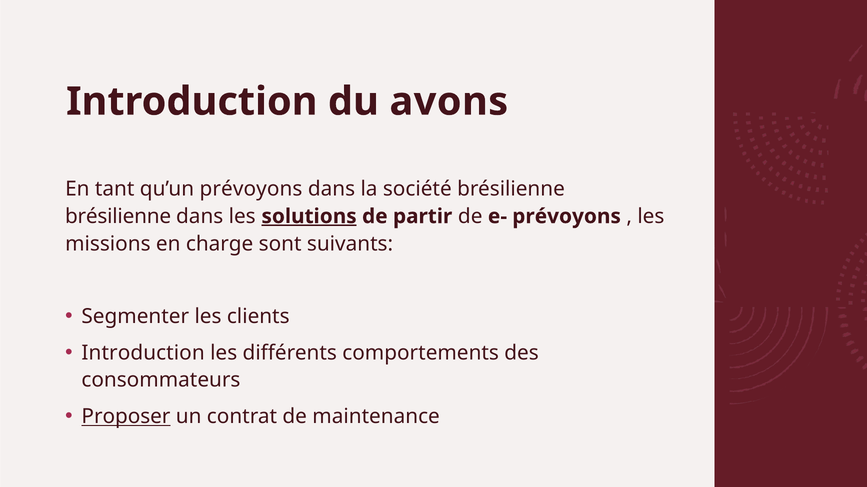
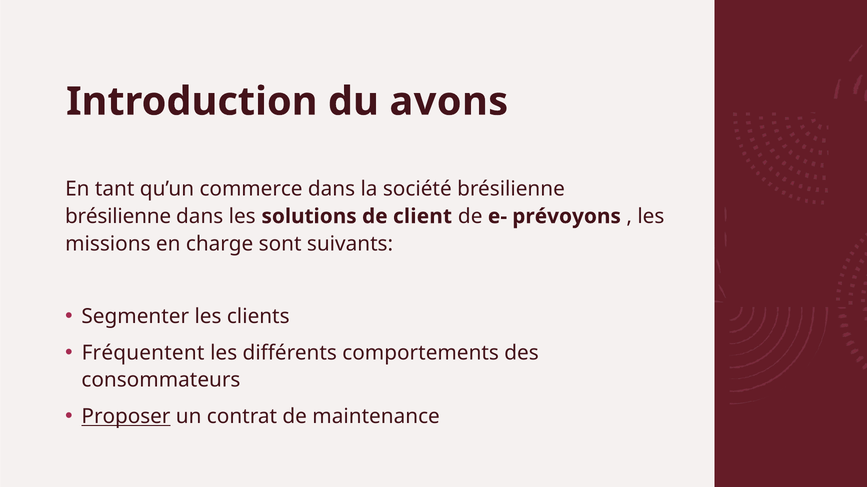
qu’un prévoyons: prévoyons -> commerce (251, 189)
solutions underline: present -> none (309, 217)
partir: partir -> client (423, 217)
Introduction: Introduction -> Fréquentent (143, 353)
